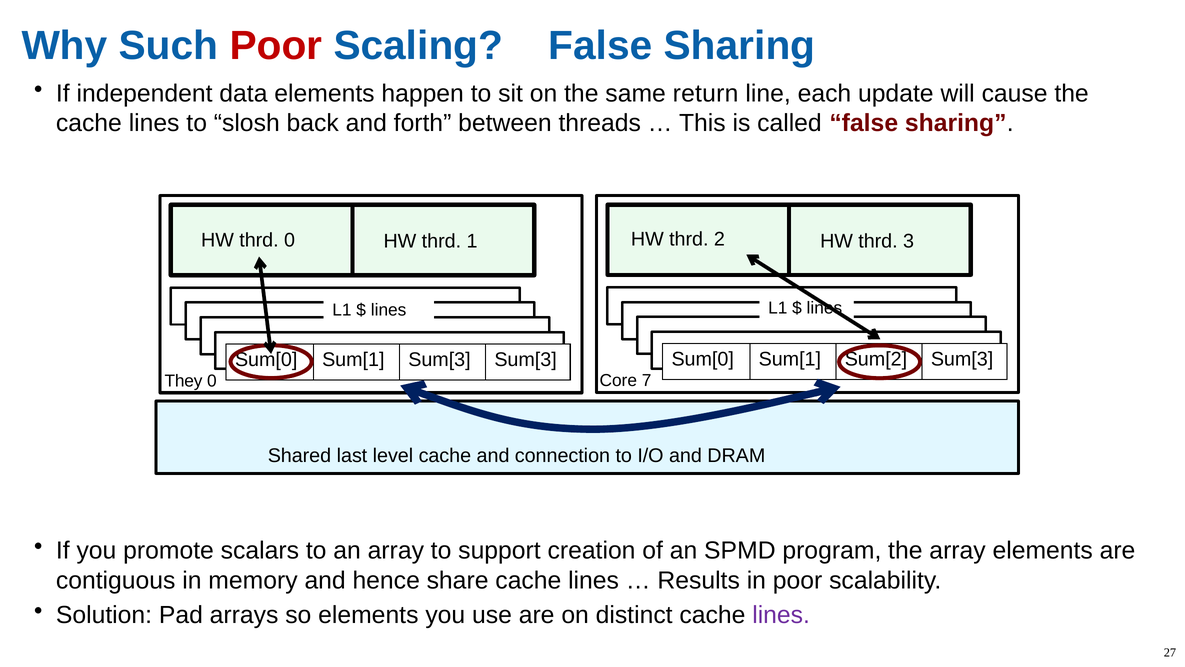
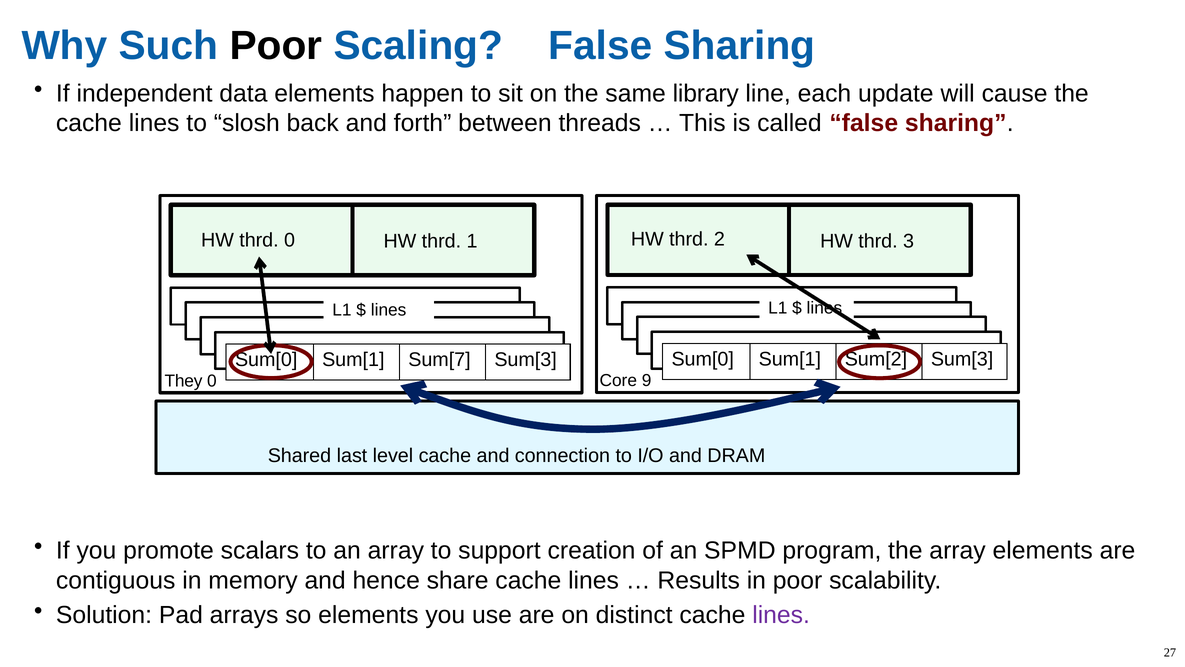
Poor colour: red -> black (276, 46)
return: return -> library (706, 94)
Sum[1 Sum[3: Sum[3 -> Sum[7 (439, 359)
7: 7 -> 9 (647, 380)
